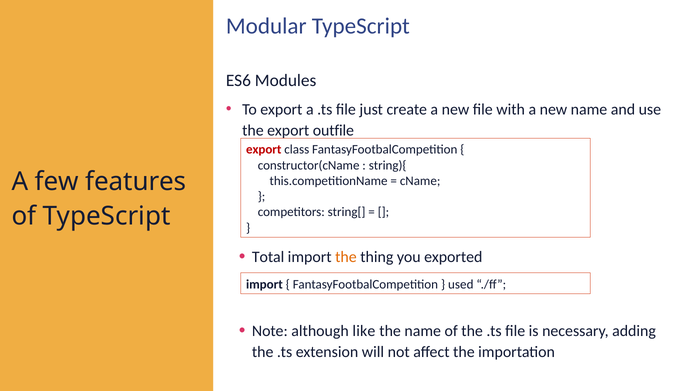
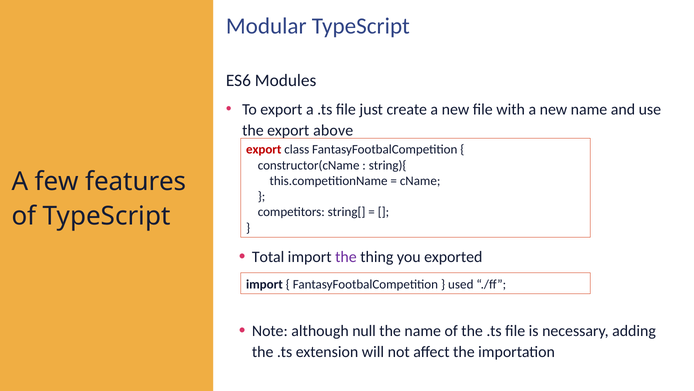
outfile: outfile -> above (333, 130)
the colour: orange -> purple (346, 257)
like: like -> null (364, 331)
